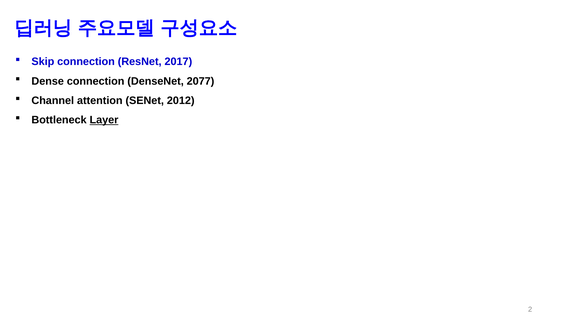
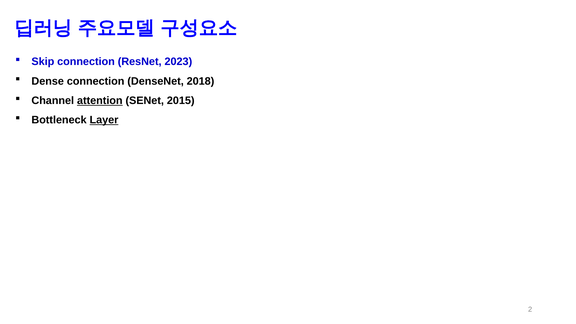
2017: 2017 -> 2023 (178, 62)
2077: 2077 -> 2018 (201, 81)
attention underline: none -> present (100, 101)
2012: 2012 -> 2015 (181, 101)
